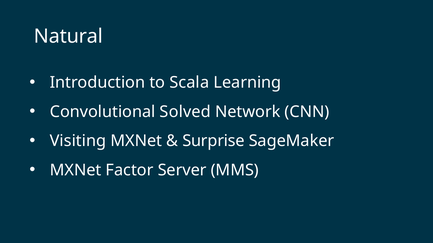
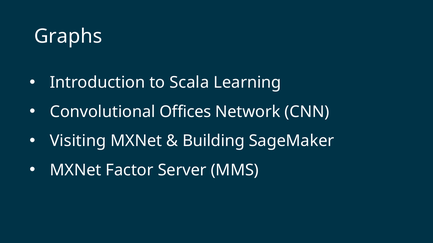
Natural: Natural -> Graphs (68, 36)
Solved: Solved -> Offices (185, 112)
Surprise: Surprise -> Building (214, 141)
